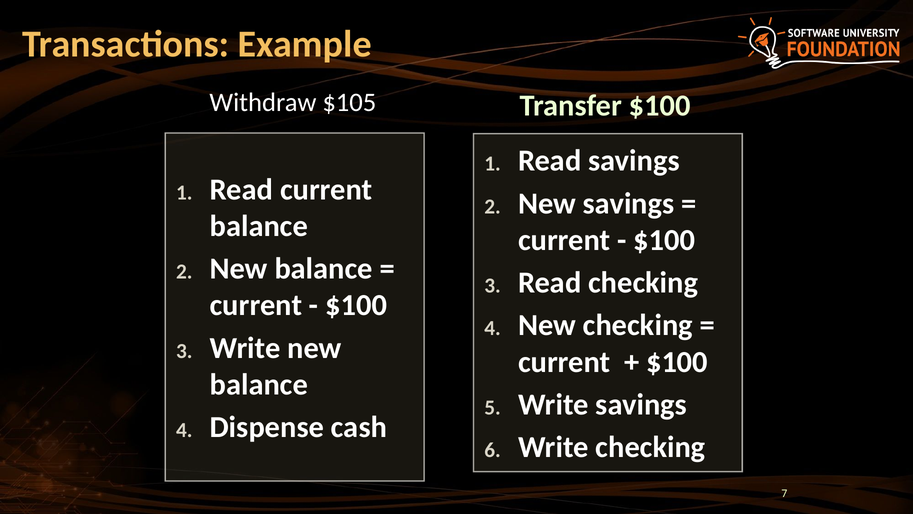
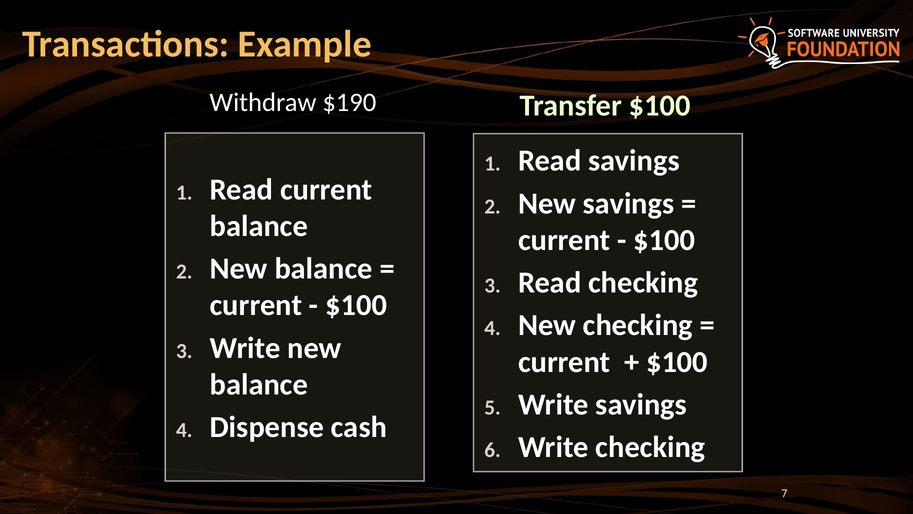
$105: $105 -> $190 (349, 102)
